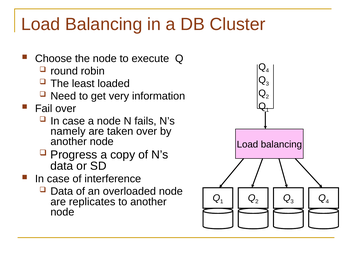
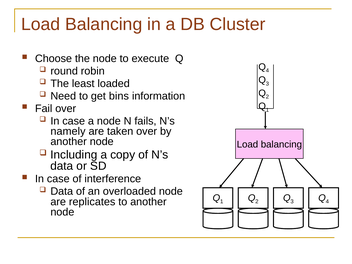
very: very -> bins (119, 96)
Progress: Progress -> Including (74, 155)
